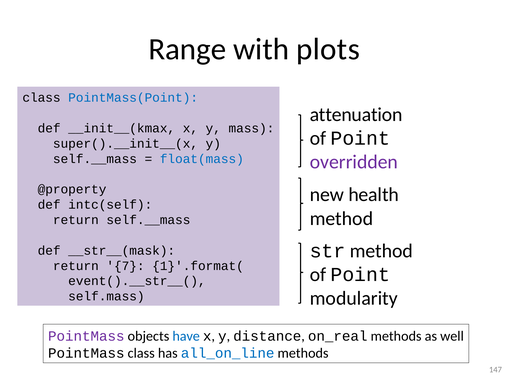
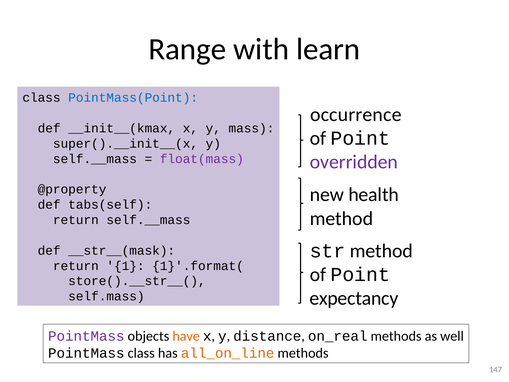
plots: plots -> learn (328, 49)
attenuation: attenuation -> occurrence (356, 114)
float(mass colour: blue -> purple (202, 159)
intc(self: intc(self -> tabs(self (110, 205)
7: 7 -> 1 (125, 266)
event().__str__(: event().__str__( -> store().__str__( (137, 281)
modularity: modularity -> expectancy (354, 298)
have colour: blue -> orange (186, 336)
all_on_line colour: blue -> orange (228, 353)
